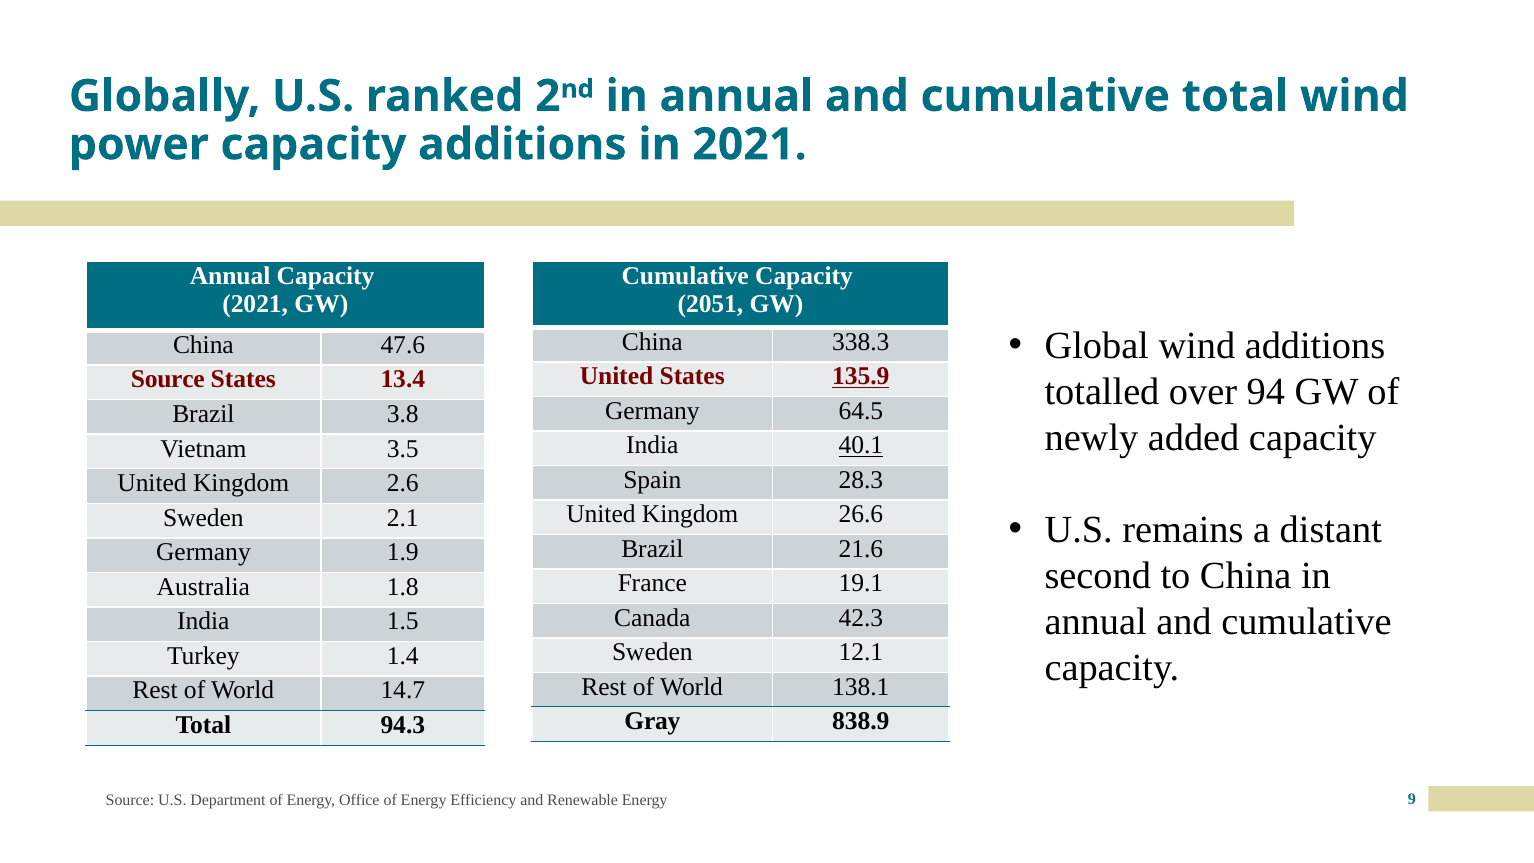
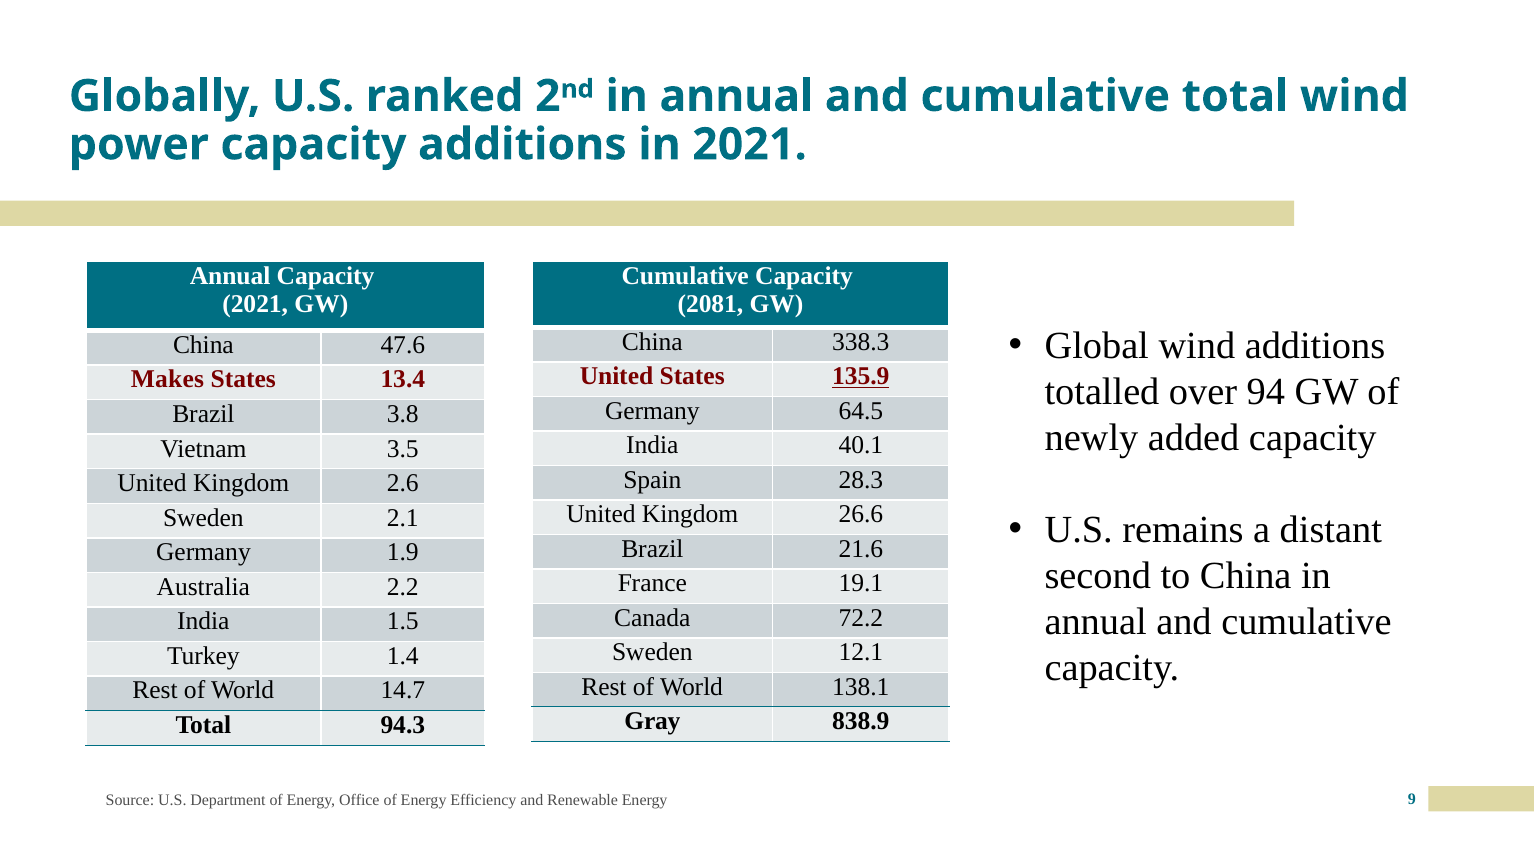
2051: 2051 -> 2081 (710, 304)
Source: Source -> Makes (167, 379)
40.1 underline: present -> none (861, 445)
1.8: 1.8 -> 2.2 (403, 587)
42.3: 42.3 -> 72.2 (861, 618)
